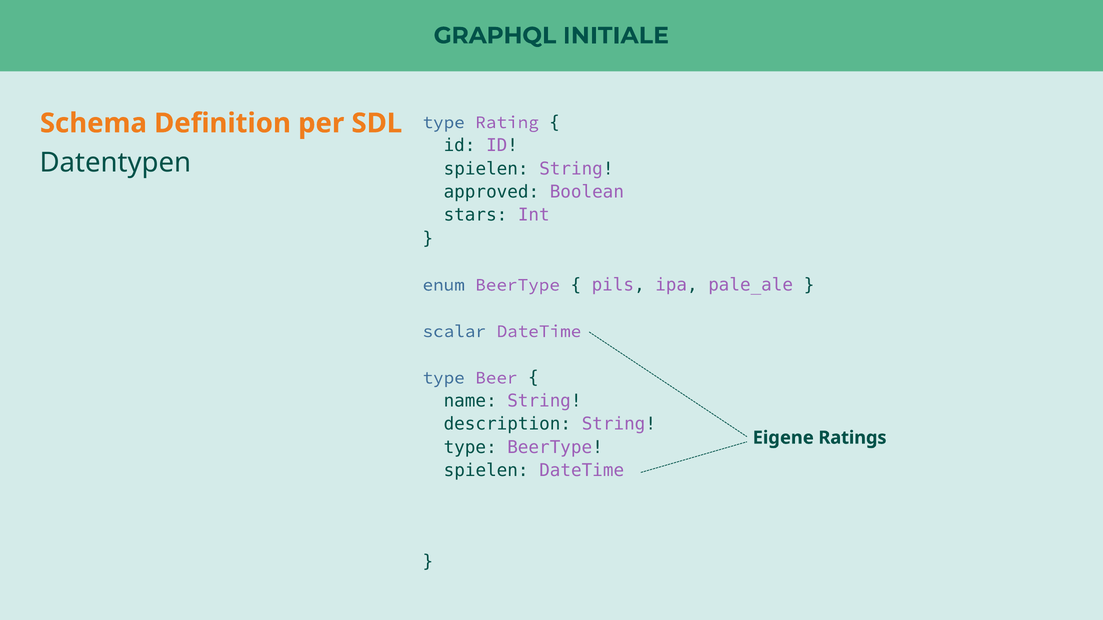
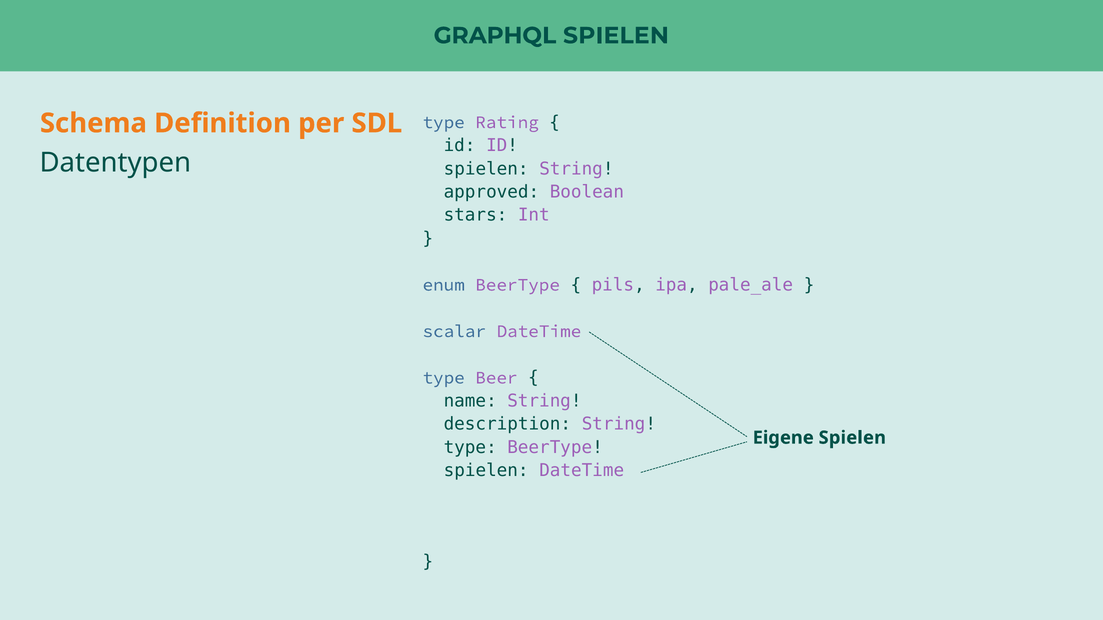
GRAPHQL INITIALE: INITIALE -> SPIELEN (616, 36)
Eigene Ratings: Ratings -> Spielen (852, 438)
